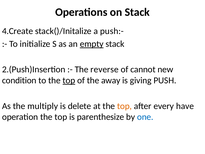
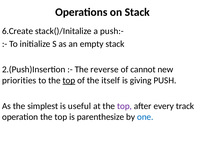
4.Create: 4.Create -> 6.Create (18, 31)
empty underline: present -> none (92, 44)
condition: condition -> priorities (19, 80)
away: away -> itself (111, 80)
multiply: multiply -> simplest (43, 106)
delete: delete -> useful (79, 106)
top colour: orange -> purple (124, 106)
have: have -> track (185, 106)
